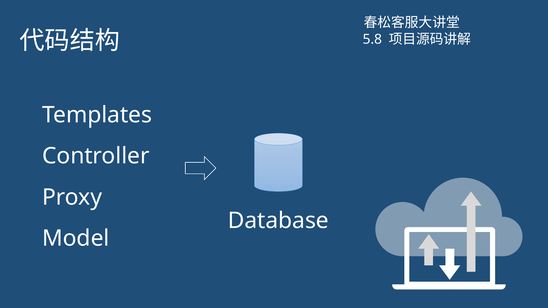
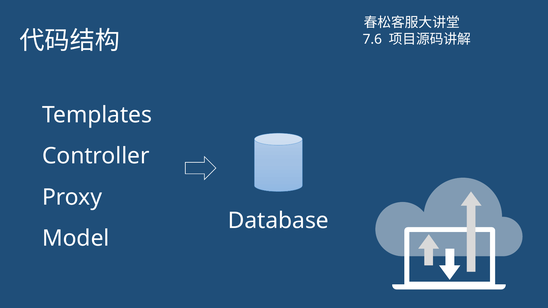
5.8: 5.8 -> 7.6 (372, 39)
